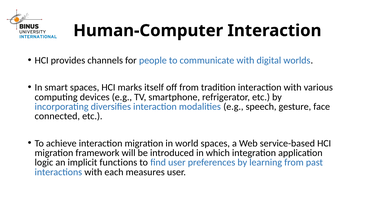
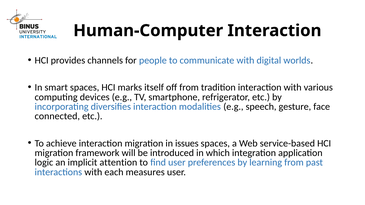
world: world -> issues (187, 143)
functions: functions -> attention (118, 163)
